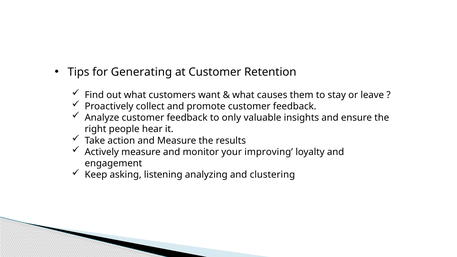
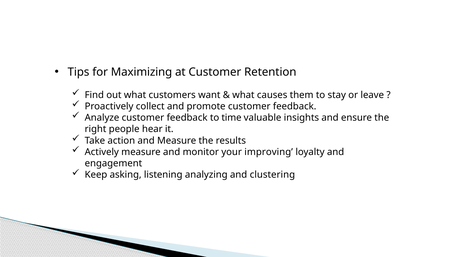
Generating: Generating -> Maximizing (142, 72)
only: only -> time (232, 118)
